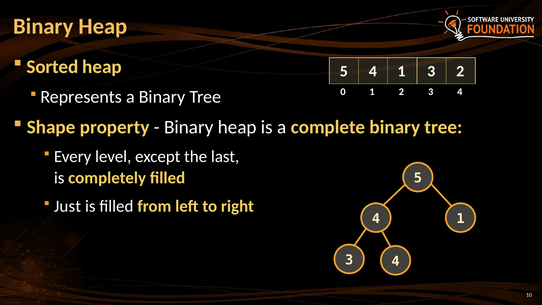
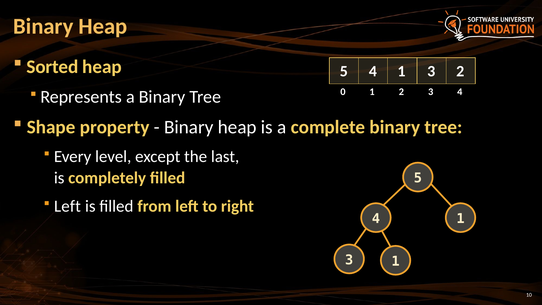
Just: Just -> Left (67, 206)
4: 4 -> 1 (396, 261)
